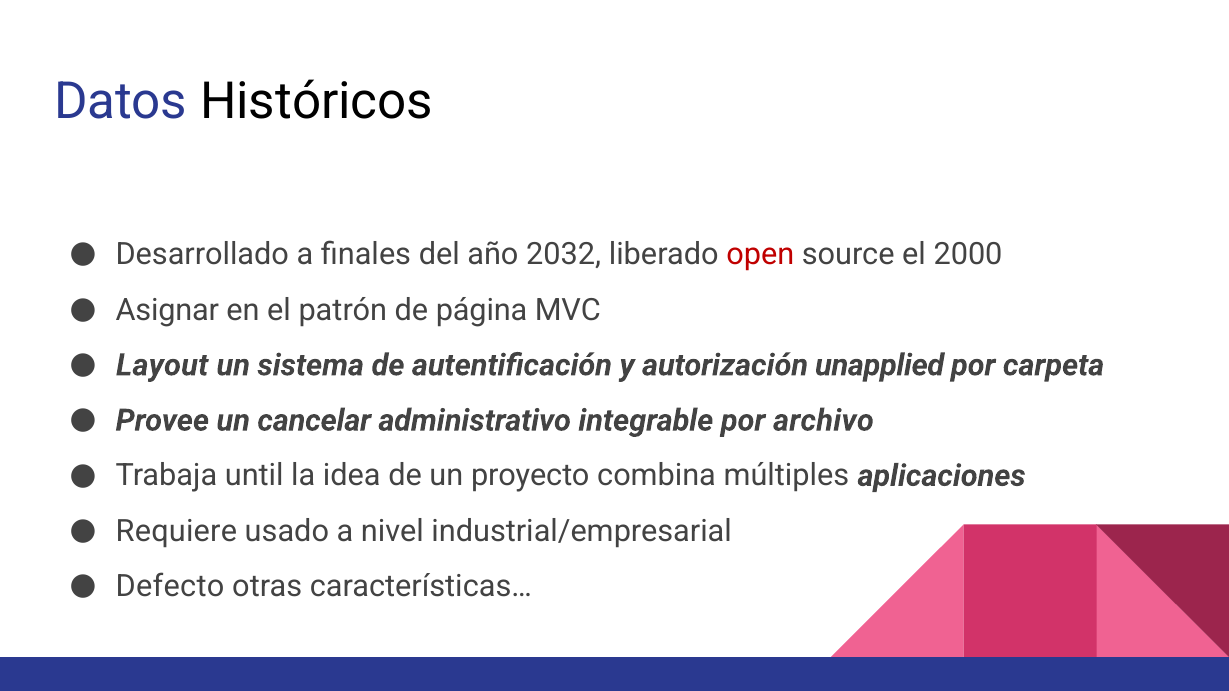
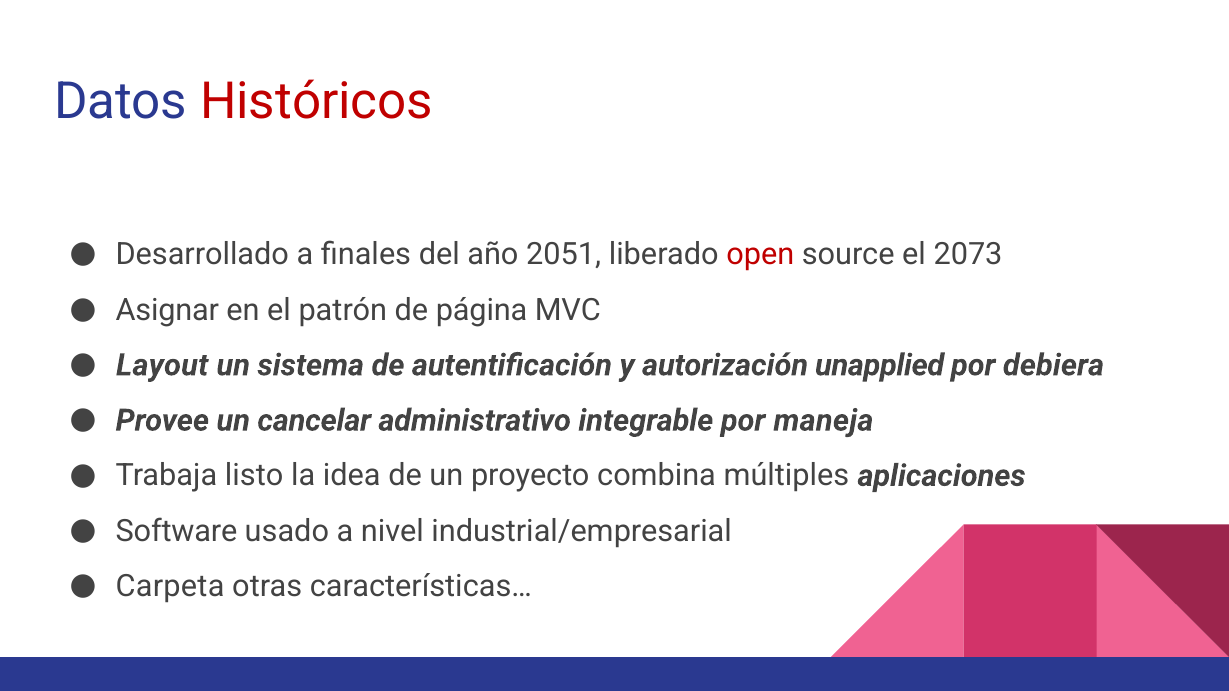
Históricos colour: black -> red (317, 102)
2032: 2032 -> 2051 (564, 255)
2000: 2000 -> 2073 (968, 255)
carpeta: carpeta -> debiera (1053, 365)
archivo: archivo -> maneja (823, 421)
until: until -> listo (254, 476)
Requiere: Requiere -> Software (177, 531)
Defecto: Defecto -> Carpeta (170, 587)
